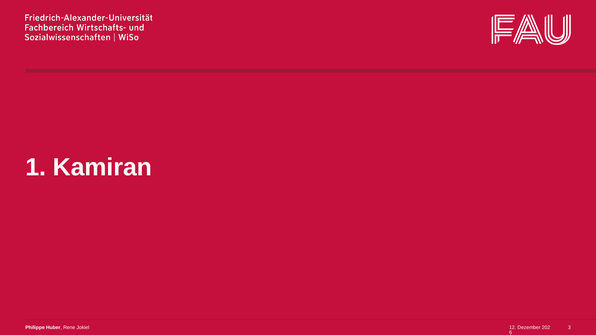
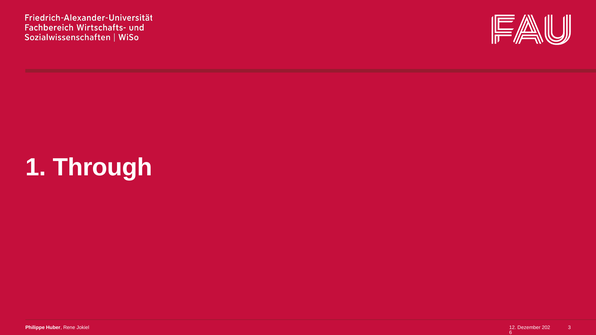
Kamiran: Kamiran -> Through (103, 167)
